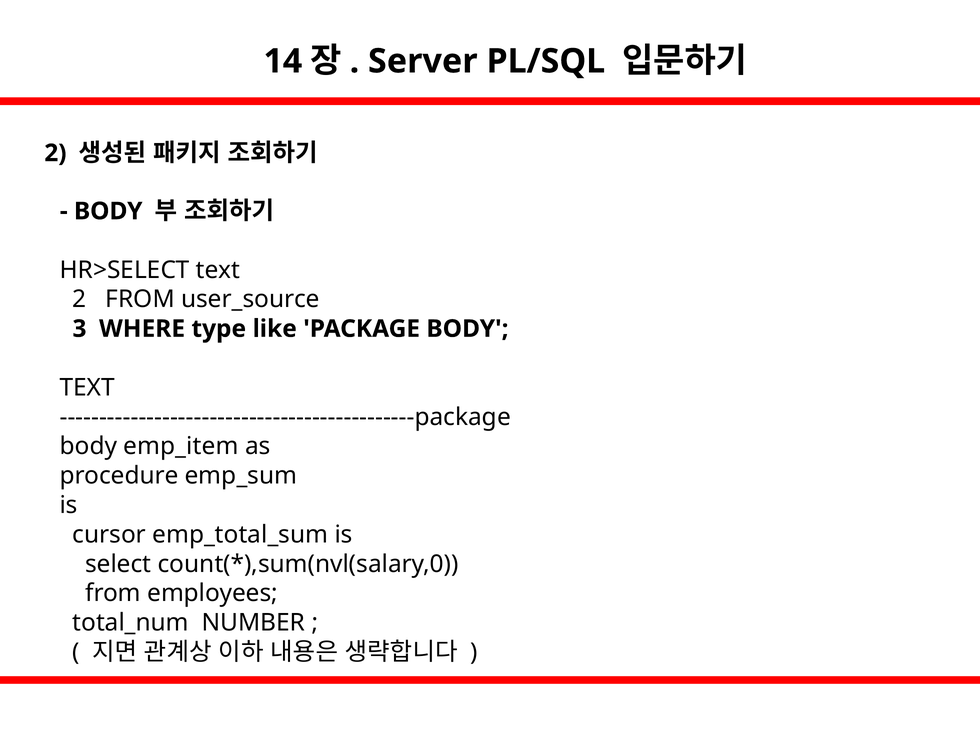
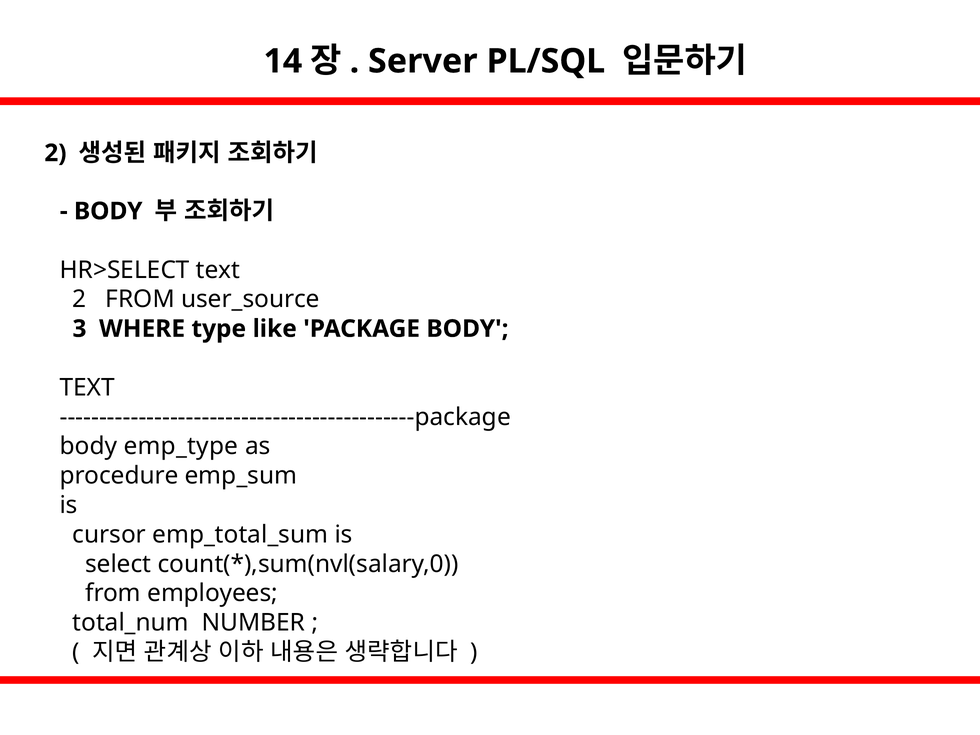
emp_item: emp_item -> emp_type (181, 446)
